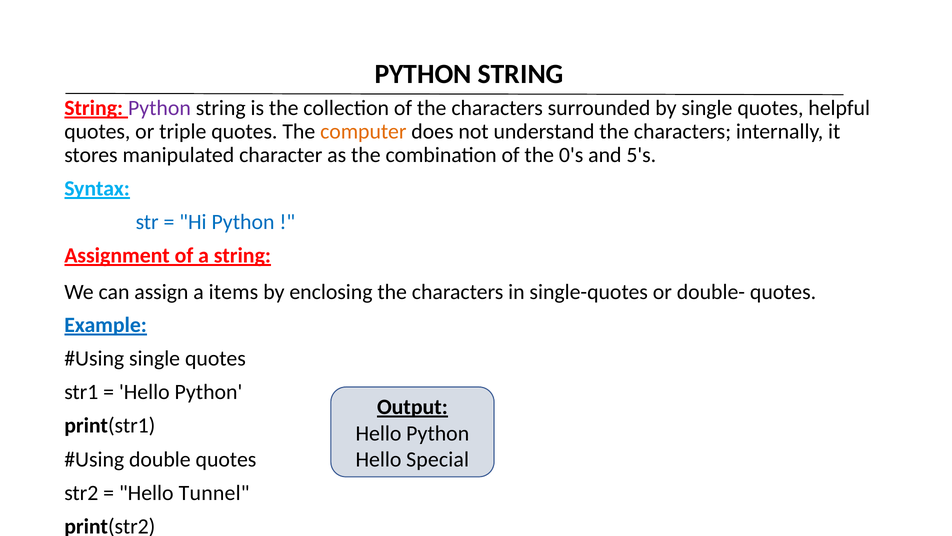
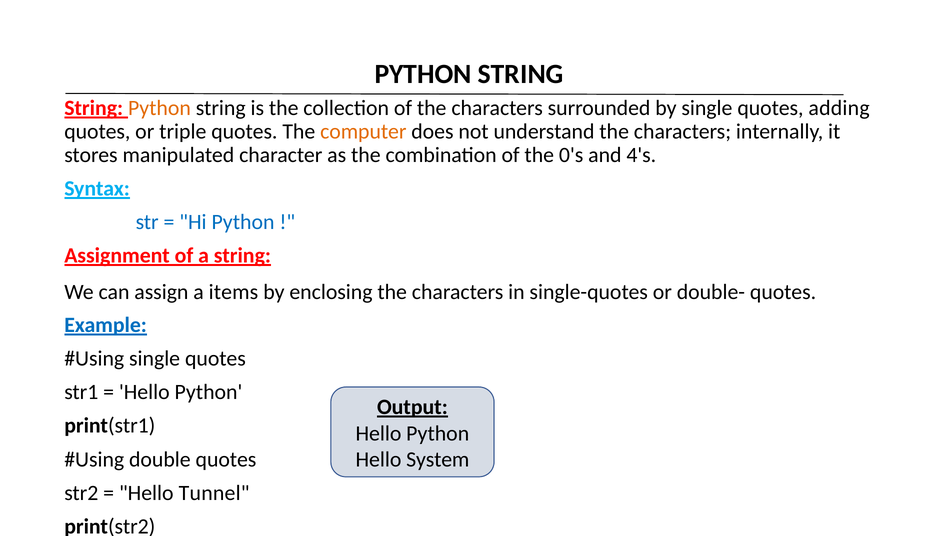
Python colour: purple -> orange (159, 108)
helpful: helpful -> adding (839, 108)
5's: 5's -> 4's (641, 155)
Special: Special -> System (438, 459)
